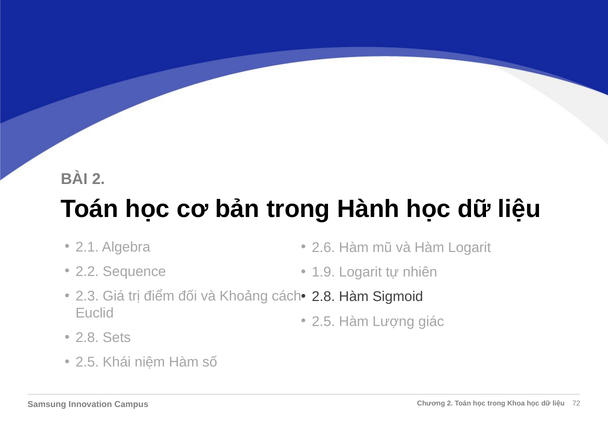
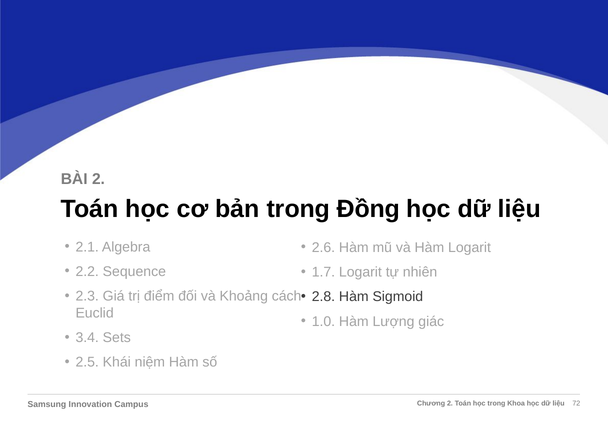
Hành: Hành -> Đồng (368, 209)
1.9: 1.9 -> 1.7 (323, 272)
2.5: 2.5 -> 1.0 (323, 322)
2.8: 2.8 -> 3.4 (87, 338)
